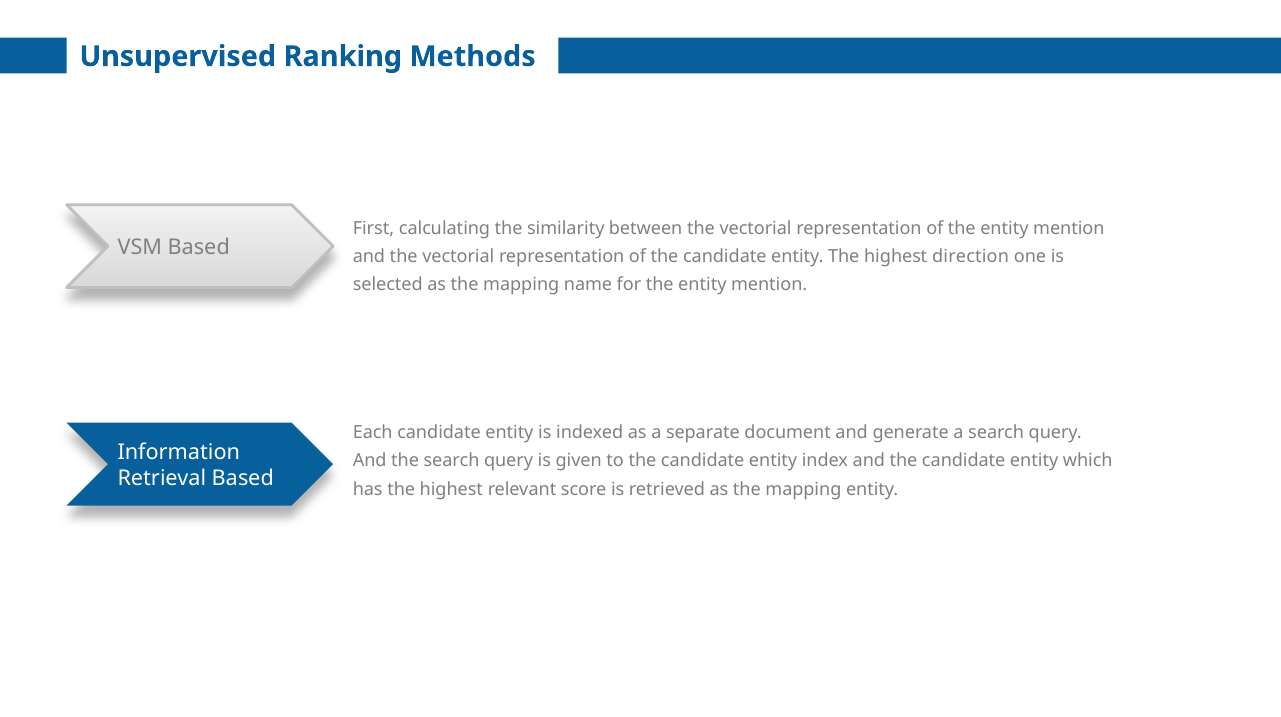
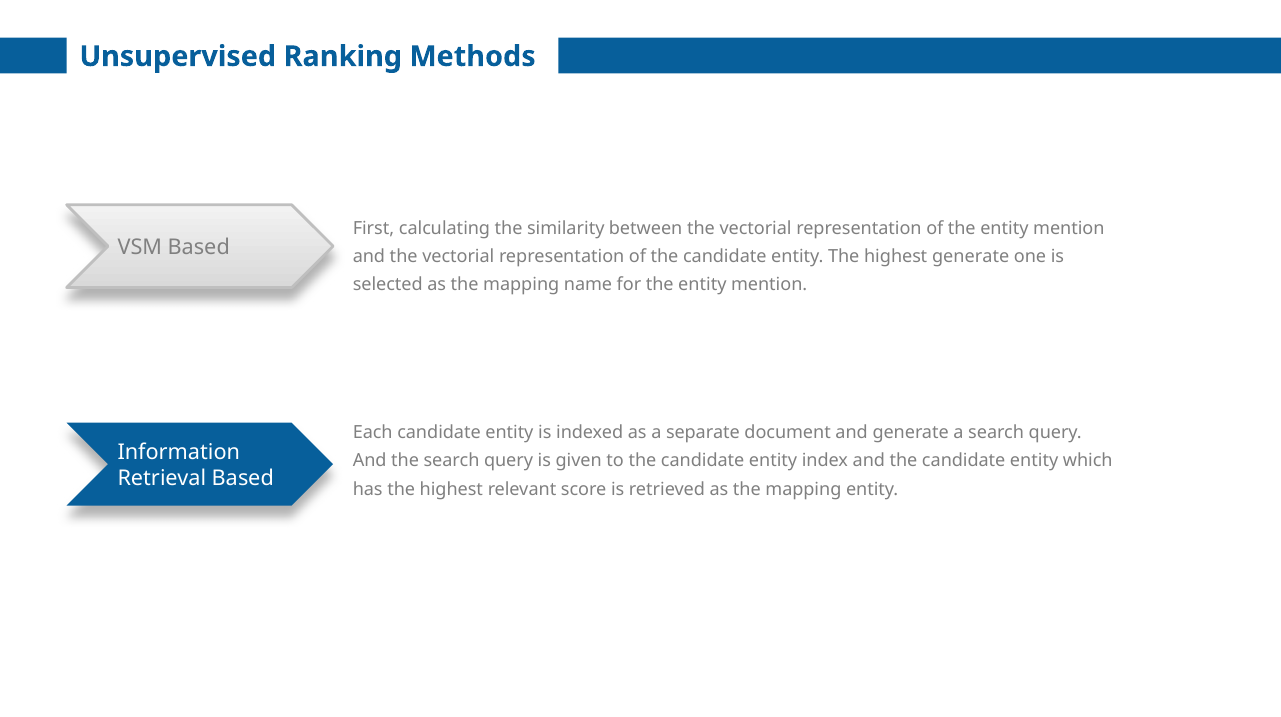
highest direction: direction -> generate (971, 257)
